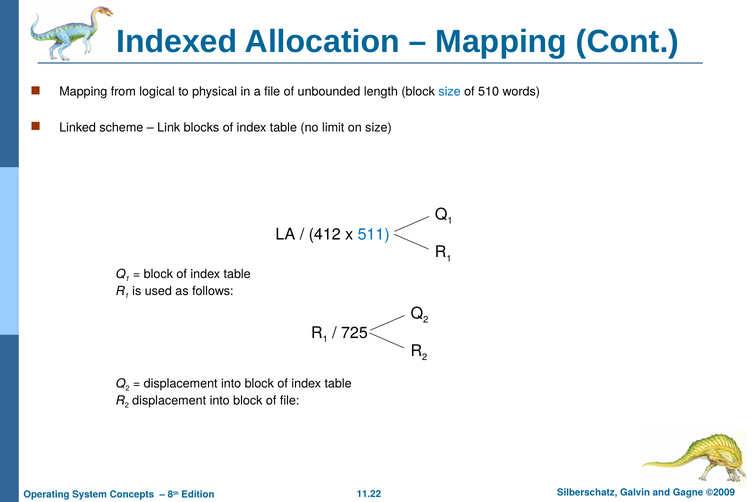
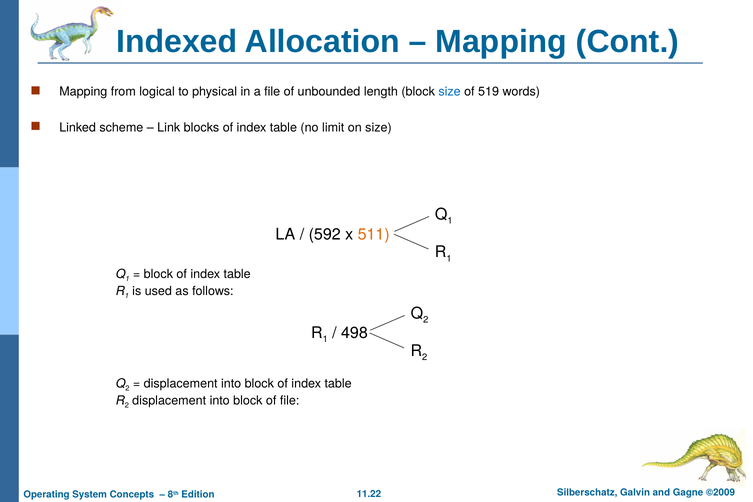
510: 510 -> 519 (489, 92)
412: 412 -> 592 (325, 234)
511 colour: blue -> orange (374, 234)
725: 725 -> 498 (354, 333)
